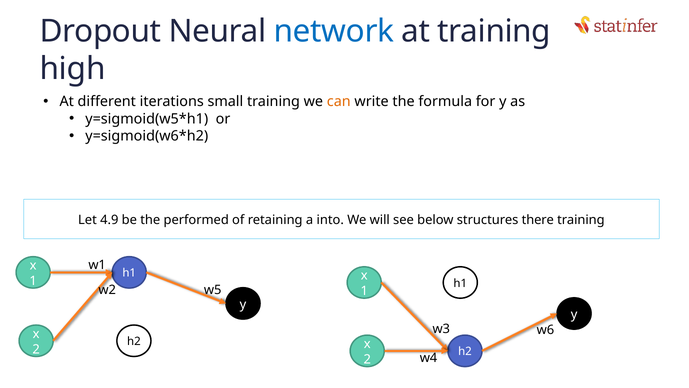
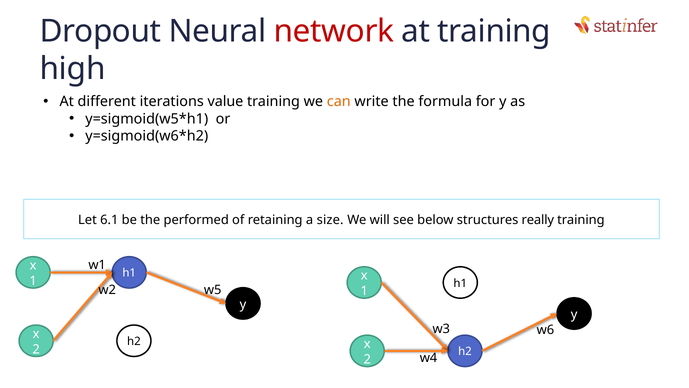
network colour: blue -> red (334, 31)
small: small -> value (225, 102)
4.9: 4.9 -> 6.1 (109, 220)
into: into -> size (330, 220)
there: there -> really (538, 220)
